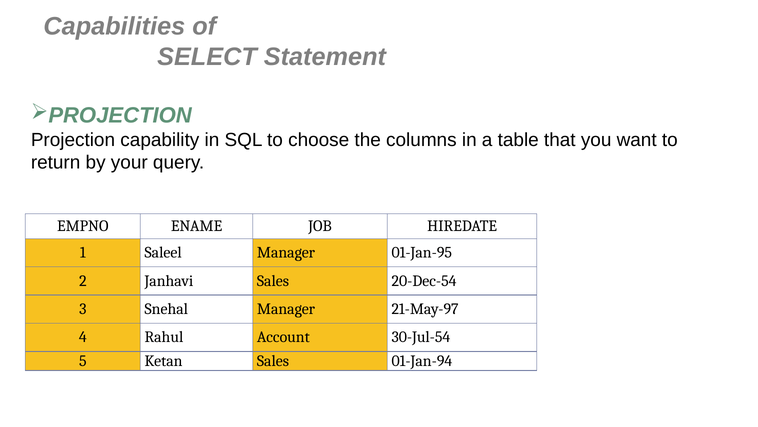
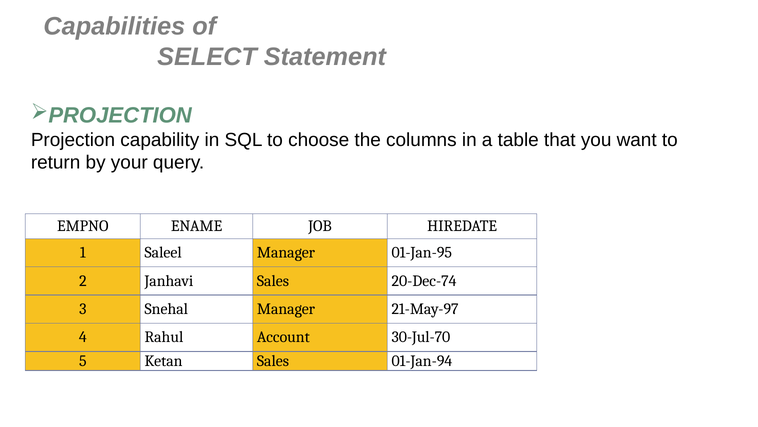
20-Dec-54: 20-Dec-54 -> 20-Dec-74 (424, 280)
30-Jul-54: 30-Jul-54 -> 30-Jul-70 (421, 337)
